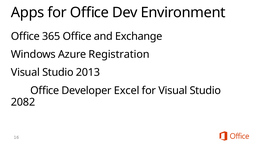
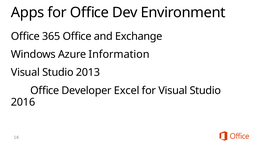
Registration: Registration -> Information (119, 54)
2082: 2082 -> 2016 (23, 102)
